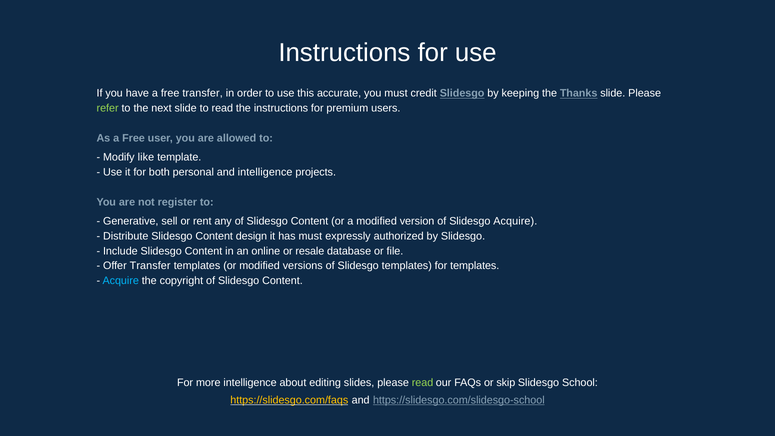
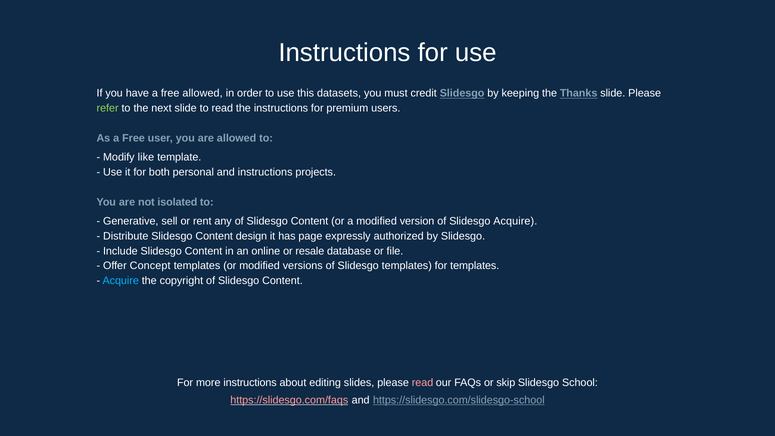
free transfer: transfer -> allowed (203, 93)
accurate: accurate -> datasets (339, 93)
and intelligence: intelligence -> instructions (265, 172)
register: register -> isolated (177, 202)
has must: must -> page (310, 236)
Offer Transfer: Transfer -> Concept (150, 266)
more intelligence: intelligence -> instructions (250, 383)
read colour: light green -> pink (423, 383)
https://slidesgo.com/faqs colour: yellow -> pink (289, 400)
